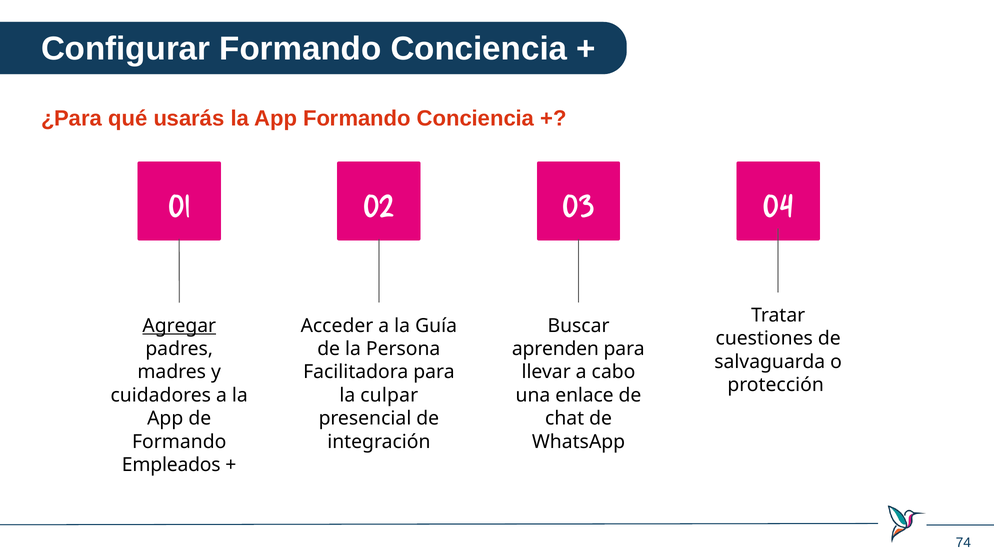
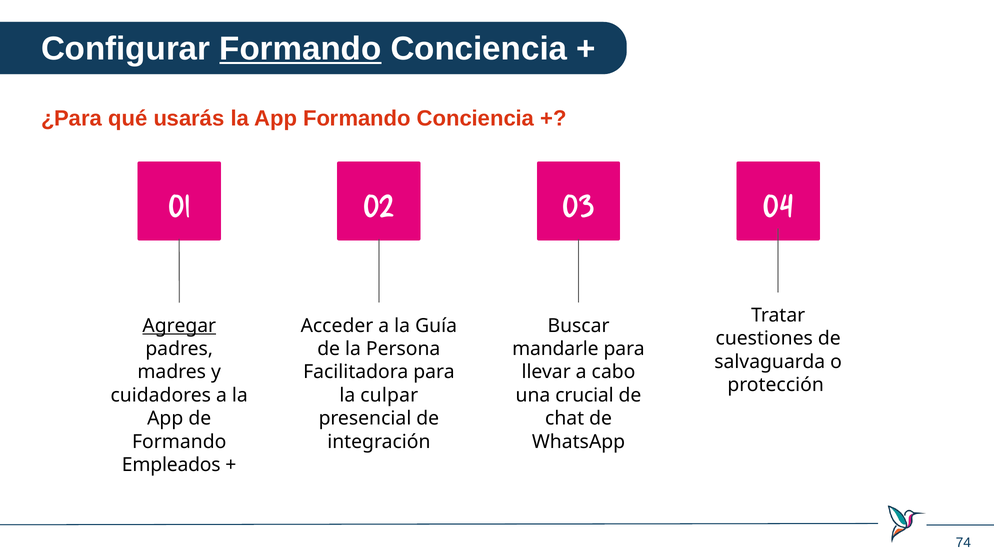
Formando underline: none -> present (300, 49)
aprenden: aprenden -> mandarle (555, 349)
enlace: enlace -> crucial (584, 395)
